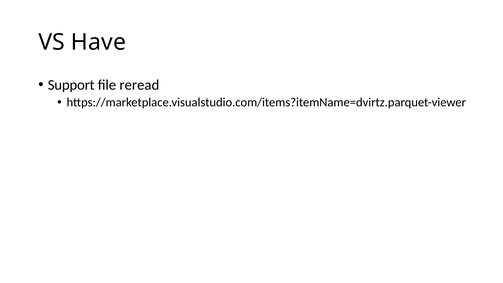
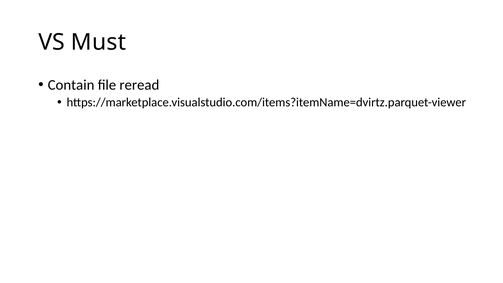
Have: Have -> Must (99, 42)
Support: Support -> Contain (71, 85)
